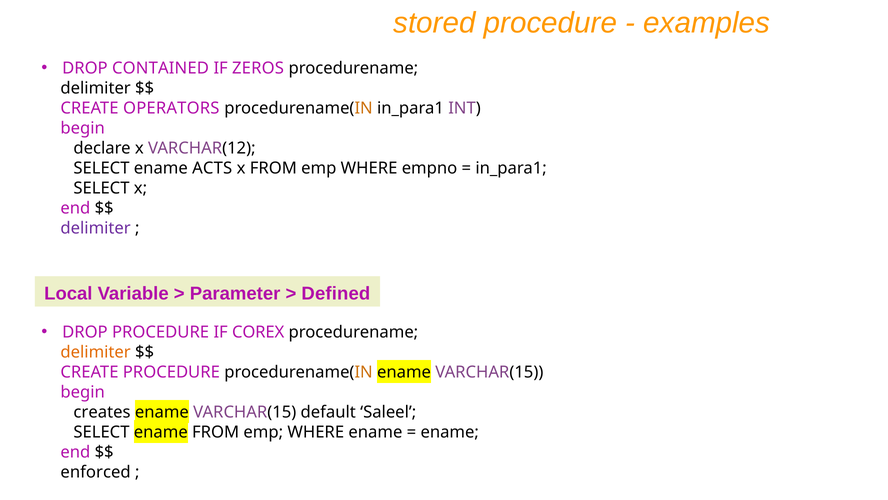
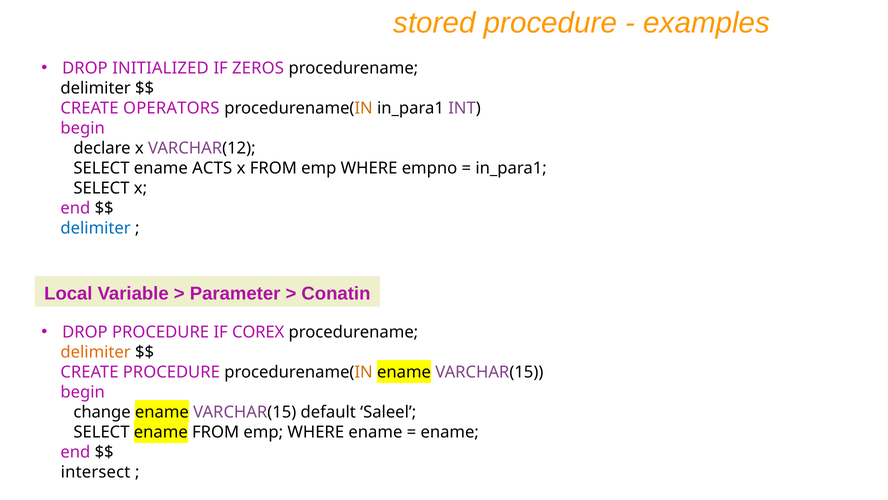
CONTAINED: CONTAINED -> INITIALIZED (160, 68)
delimiter colour: purple -> blue (96, 228)
Defined: Defined -> Conatin (336, 293)
creates: creates -> change (102, 412)
enforced: enforced -> intersect (96, 472)
